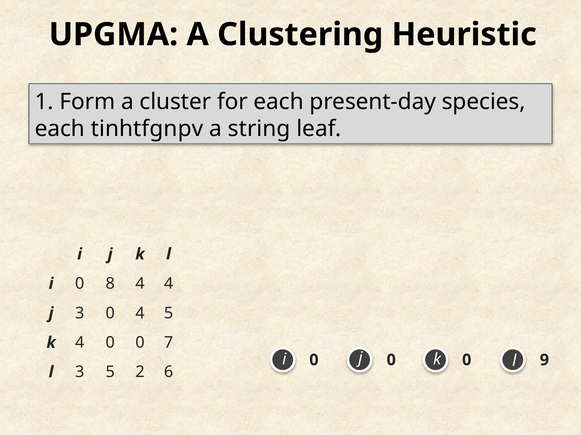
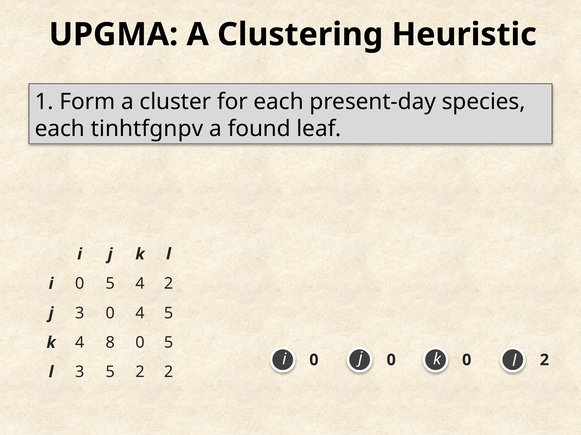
string: string -> found (259, 129)
i 0 8: 8 -> 5 (110, 284)
4 4: 4 -> 2 (169, 284)
4 0: 0 -> 8 (110, 343)
7: 7 -> 5 (169, 343)
l 9: 9 -> 2 (544, 361)
2 6: 6 -> 2 (169, 373)
